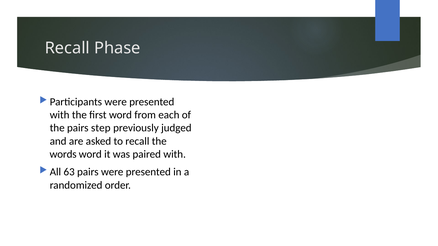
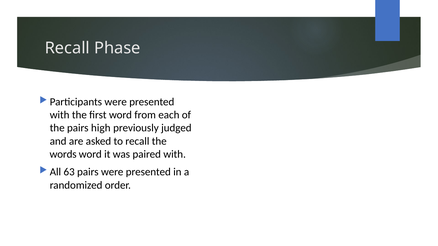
step: step -> high (101, 128)
